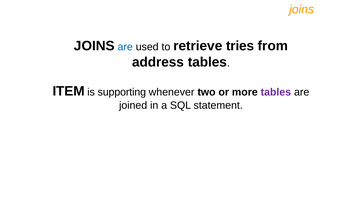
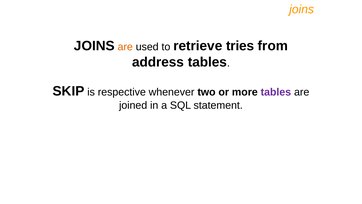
are colour: blue -> orange (125, 47)
ITEM: ITEM -> SKIP (69, 91)
supporting: supporting -> respective (122, 92)
